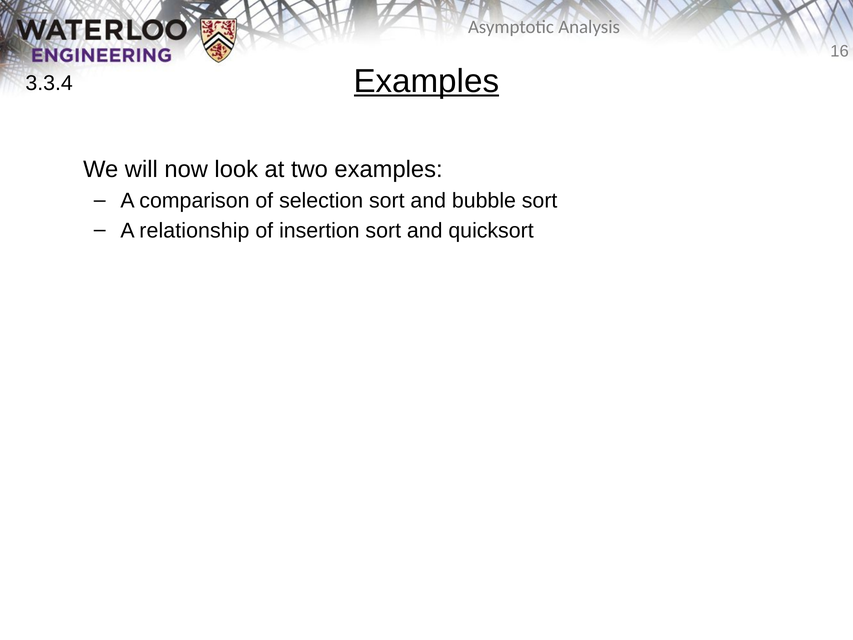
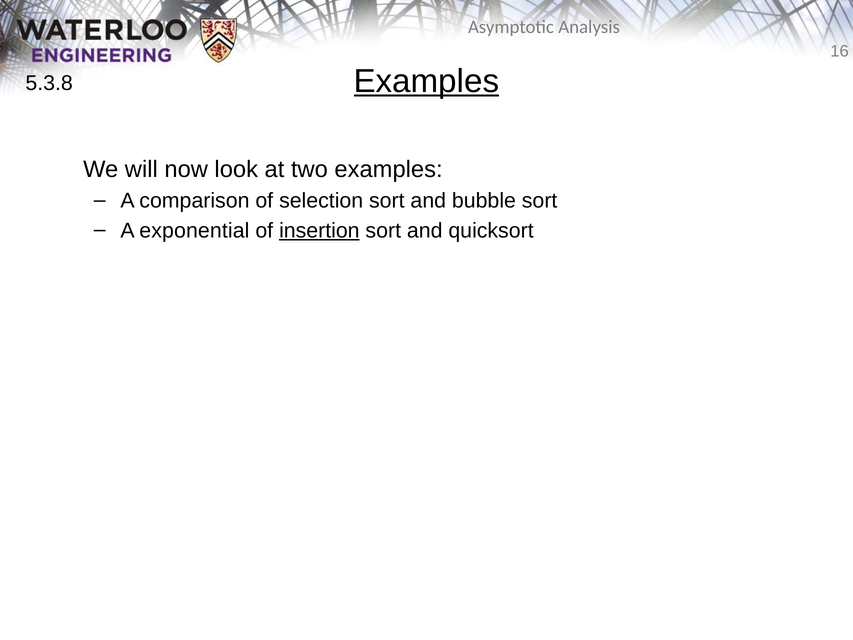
3.3.4: 3.3.4 -> 5.3.8 (49, 83)
relationship: relationship -> exponential (194, 230)
insertion underline: none -> present (319, 230)
